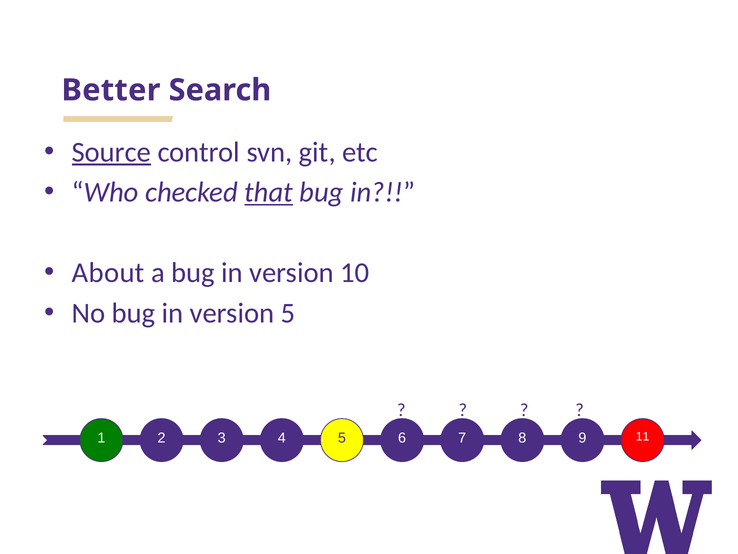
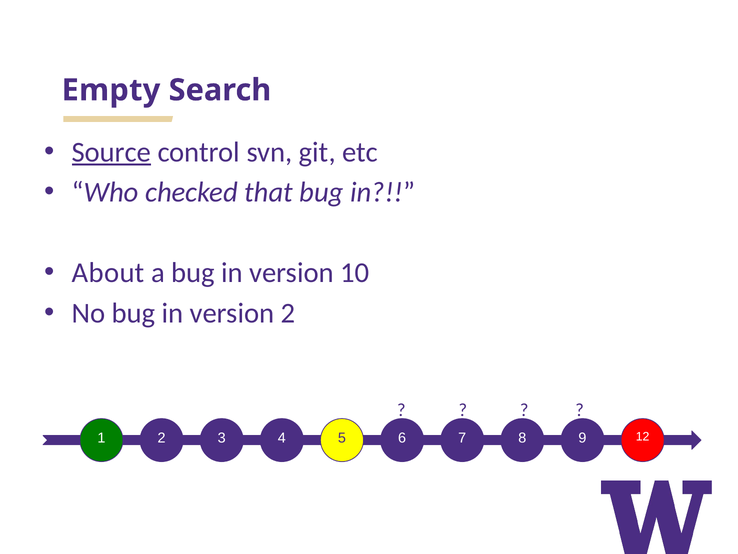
Better: Better -> Empty (111, 90)
that underline: present -> none (269, 192)
version 5: 5 -> 2 (288, 313)
11: 11 -> 12 (643, 436)
